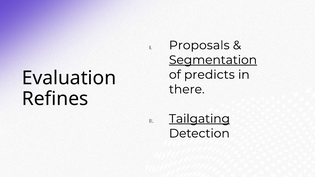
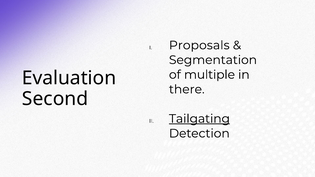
Segmentation underline: present -> none (213, 60)
predicts: predicts -> multiple (209, 75)
Refines: Refines -> Second (55, 99)
